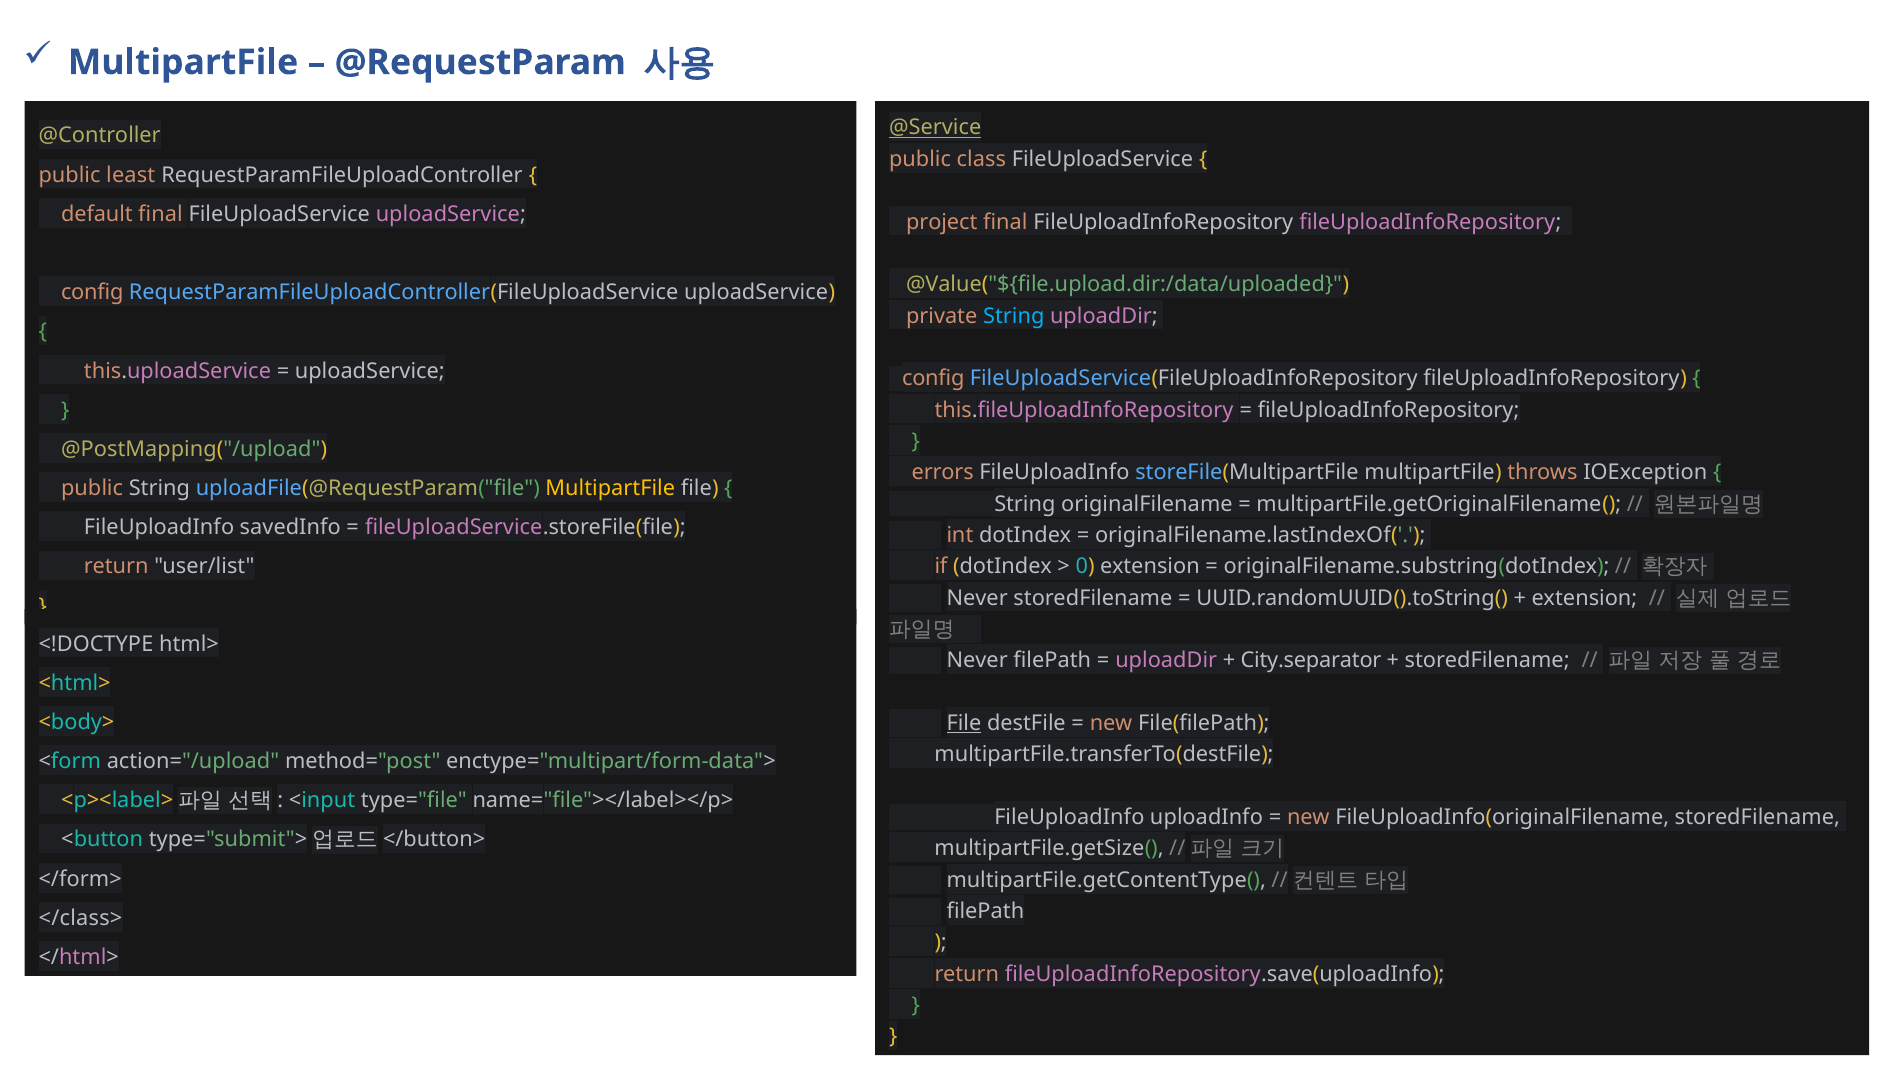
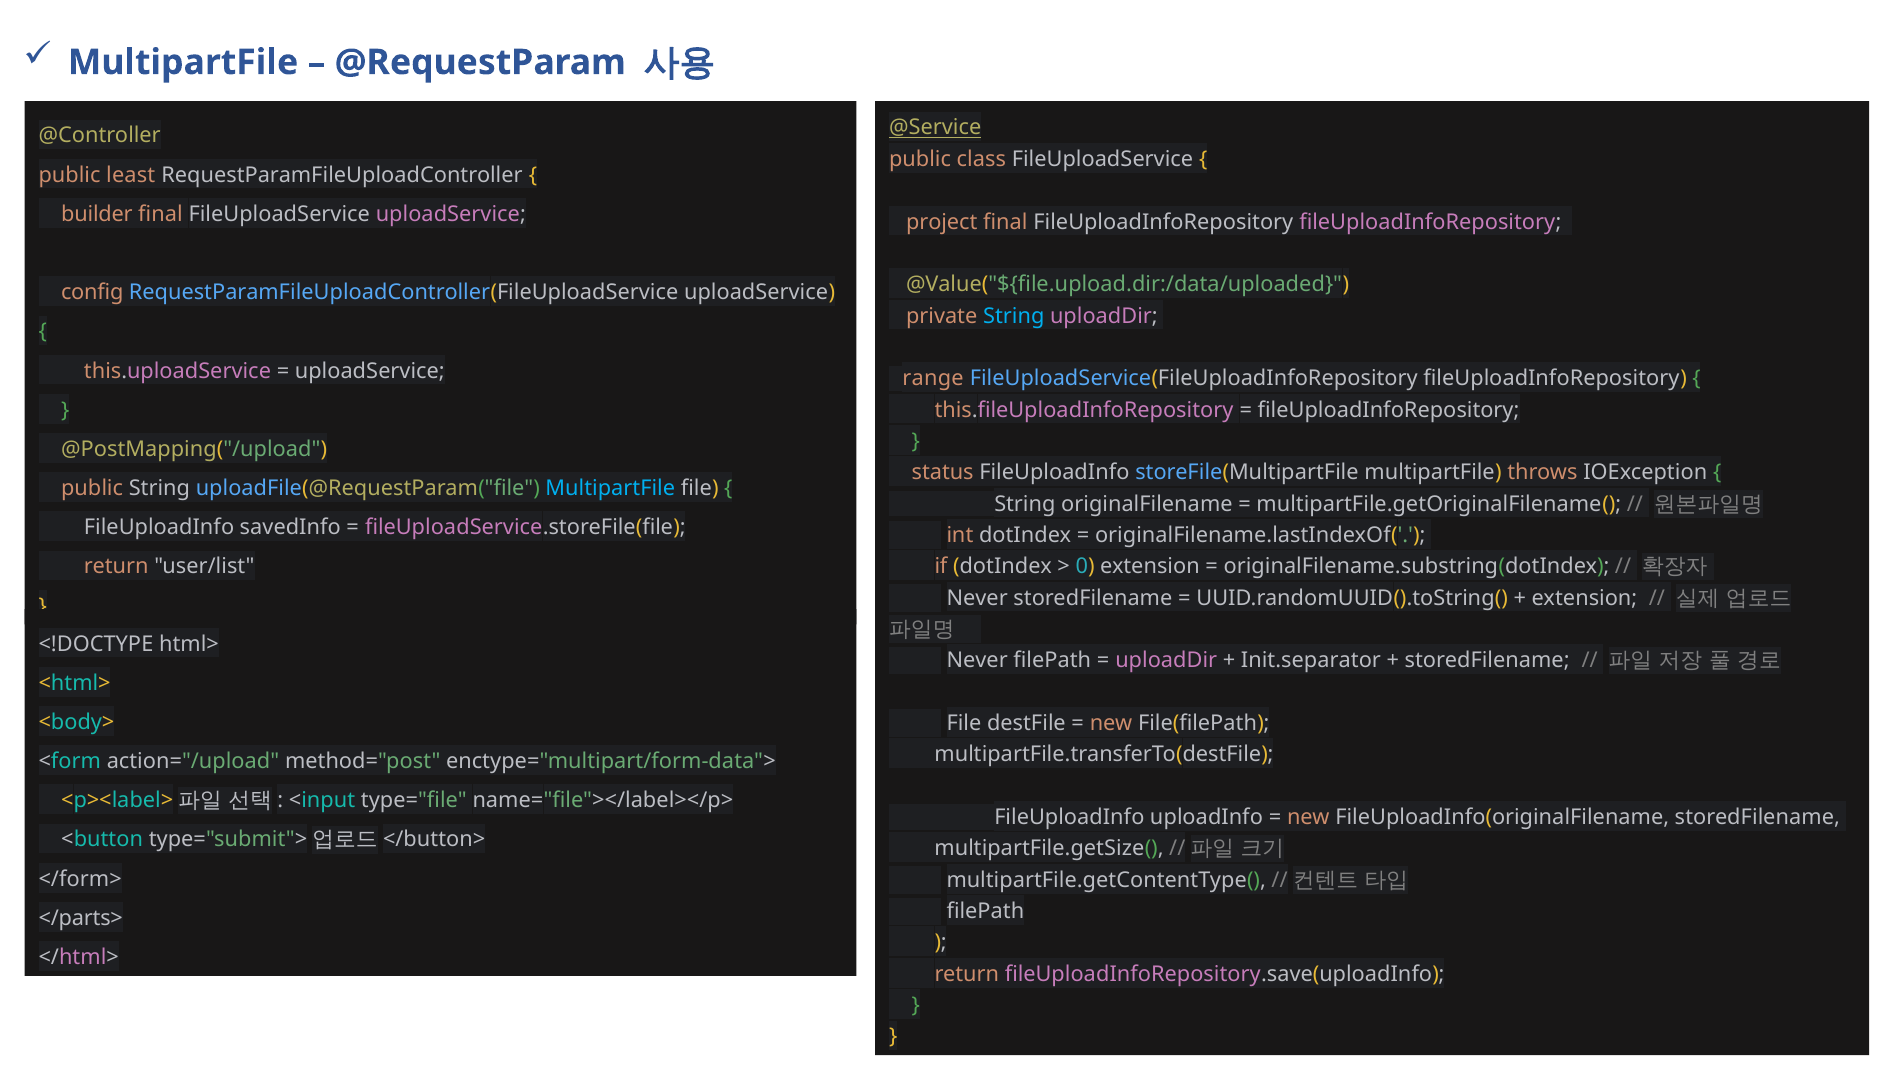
default: default -> builder (97, 214)
config: config -> range (933, 379)
errors: errors -> status (943, 473)
MultipartFile colour: yellow -> light blue (610, 489)
City.separator: City.separator -> Init.separator (1311, 661)
File underline: present -> none (964, 723)
</class>: </class> -> </parts> (81, 918)
